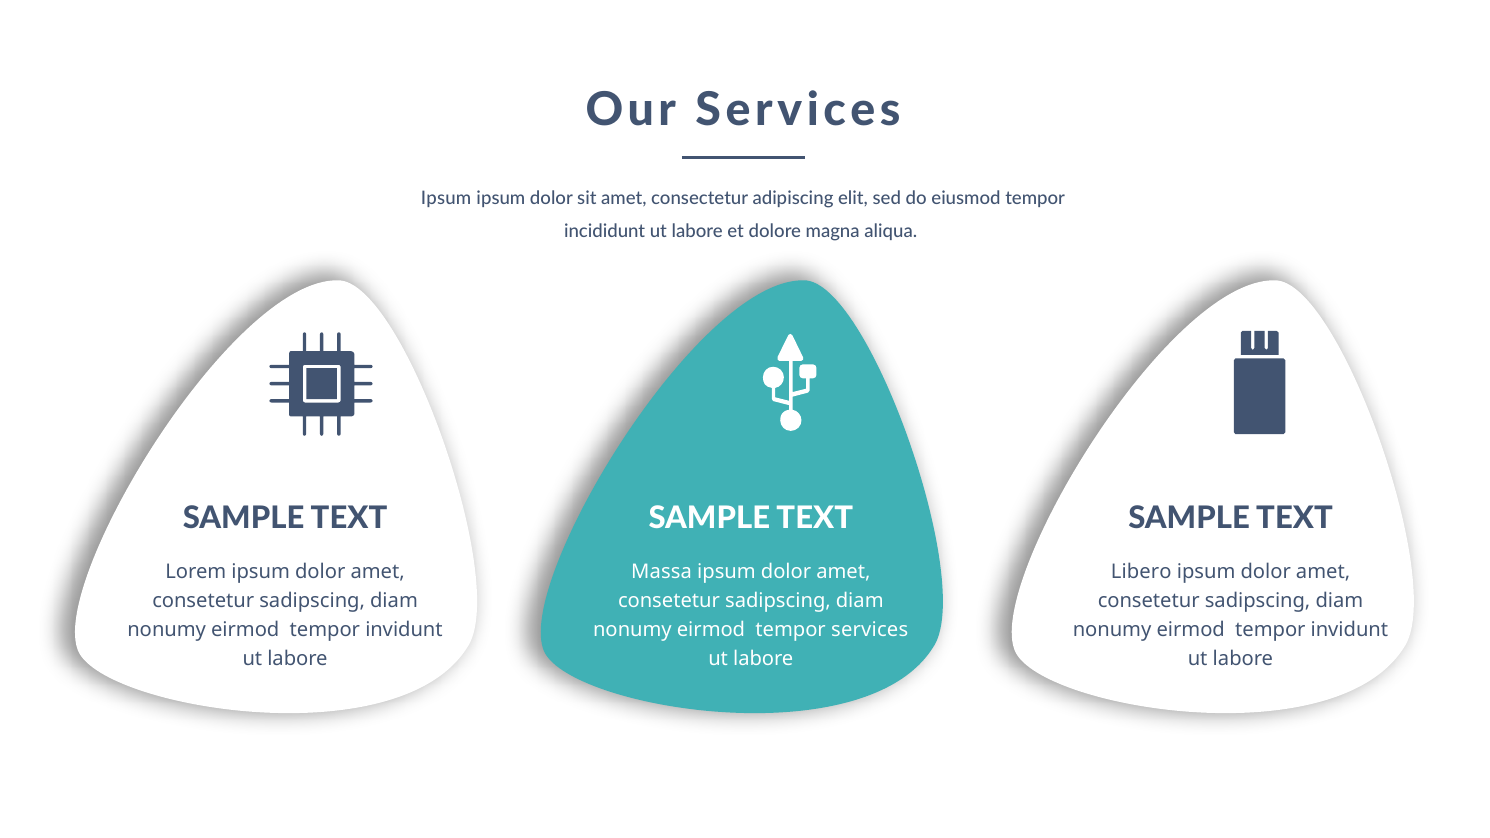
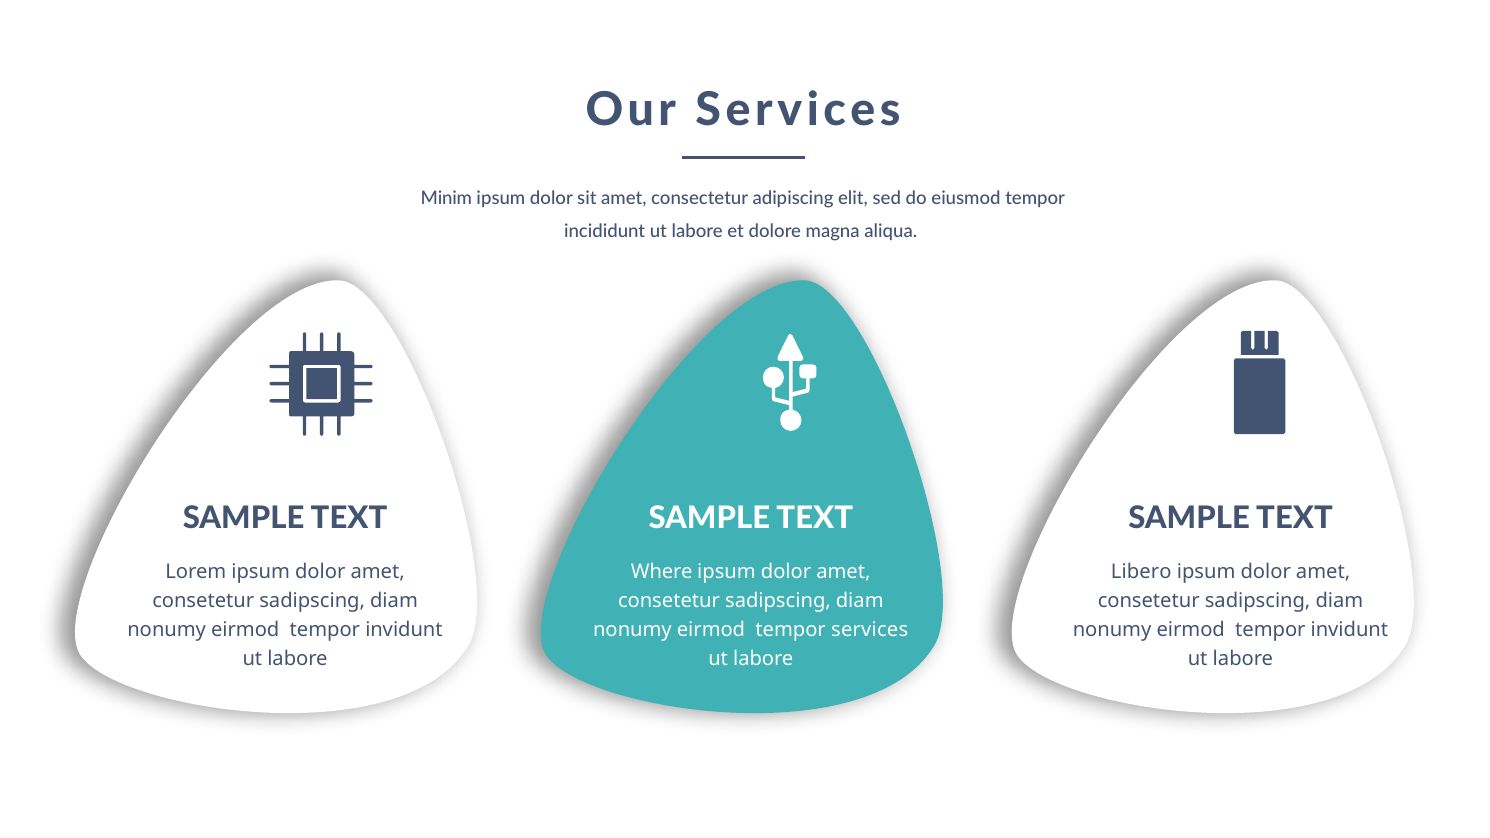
Ipsum: Ipsum -> Minim (446, 198)
Massa: Massa -> Where (662, 572)
